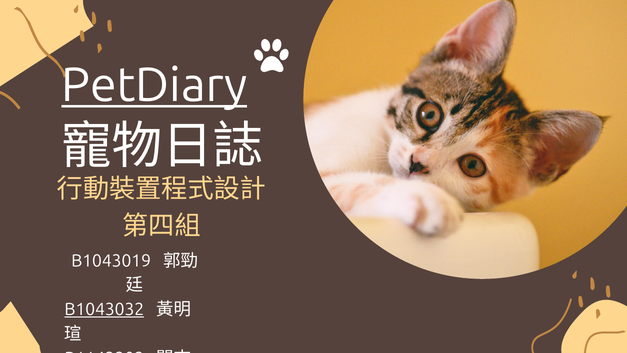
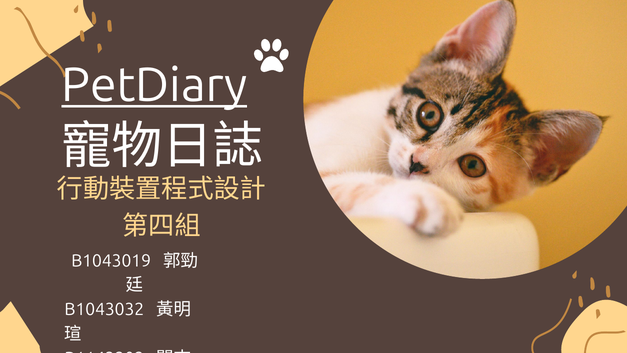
B1043032 underline: present -> none (104, 309)
